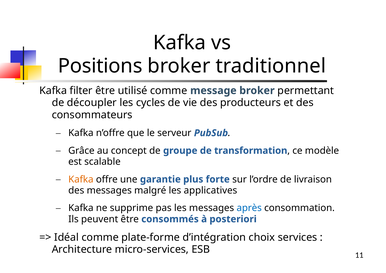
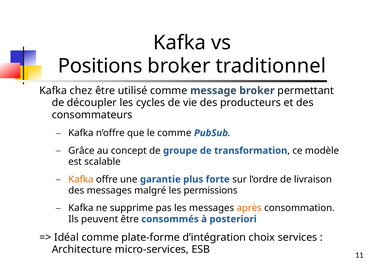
filter: filter -> chez (81, 91)
le serveur: serveur -> comme (174, 133)
applicatives: applicatives -> permissions (211, 190)
après colour: blue -> orange (249, 208)
